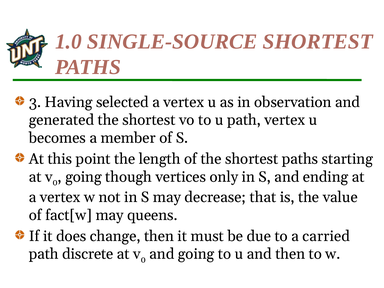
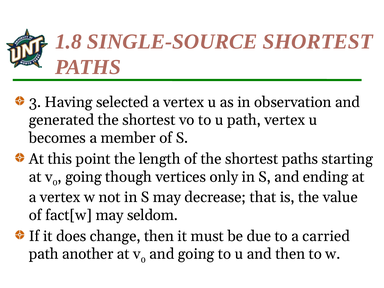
1.0: 1.0 -> 1.8 (68, 41)
queens: queens -> seldom (152, 215)
discrete: discrete -> another (88, 254)
